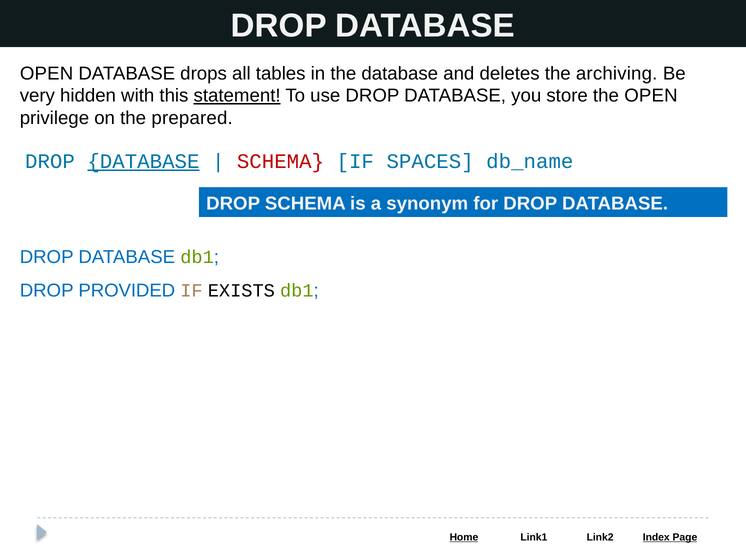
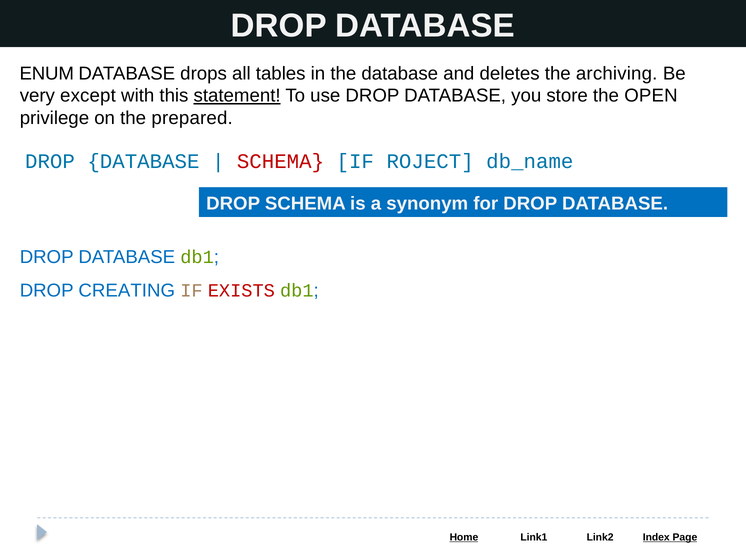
OPEN: OPEN -> ENUM (47, 73)
hidden: hidden -> except (88, 96)
DATABASE underline: present -> none (143, 162)
SPACES: SPACES -> ROJECT (430, 162)
PROVIDED: PROVIDED -> CREATING (127, 291)
EXISTS colour: black -> red (241, 291)
